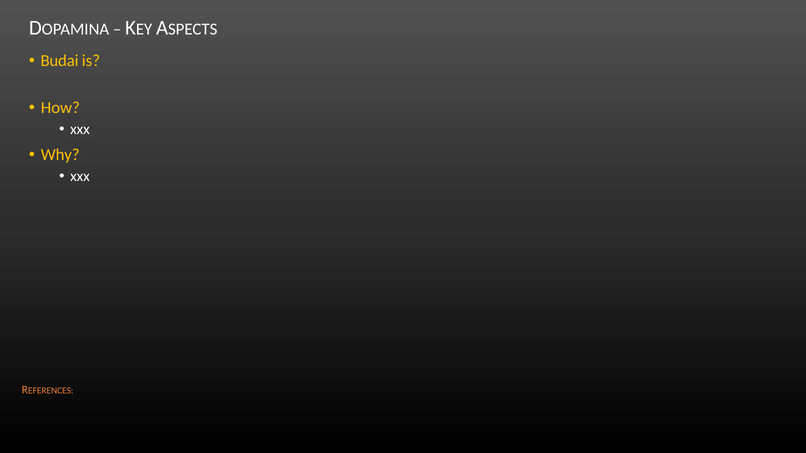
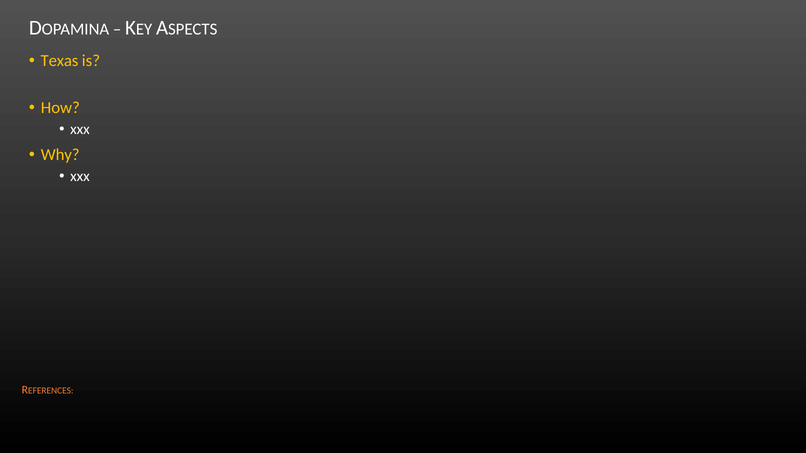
Budai: Budai -> Texas (60, 61)
